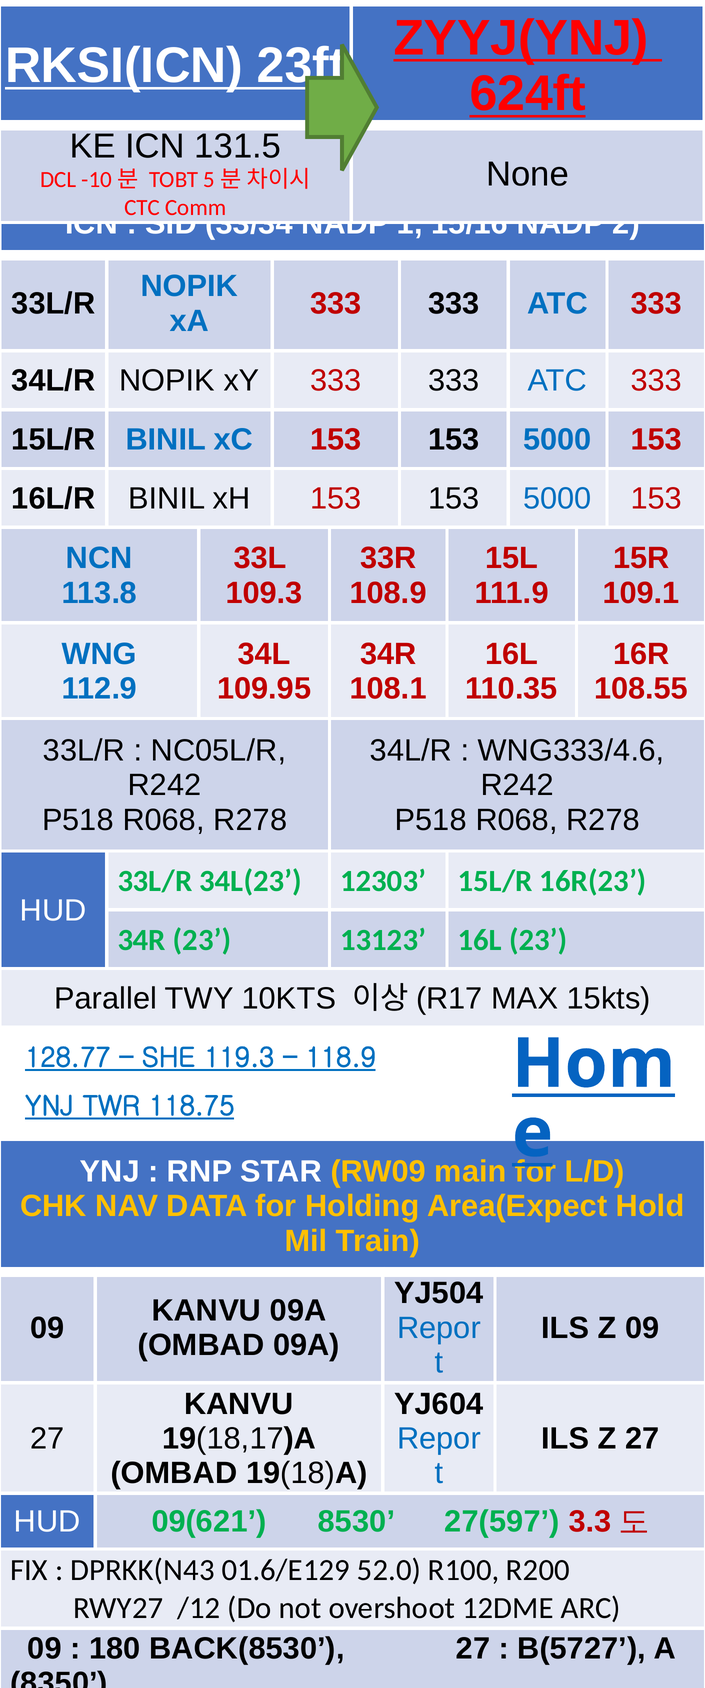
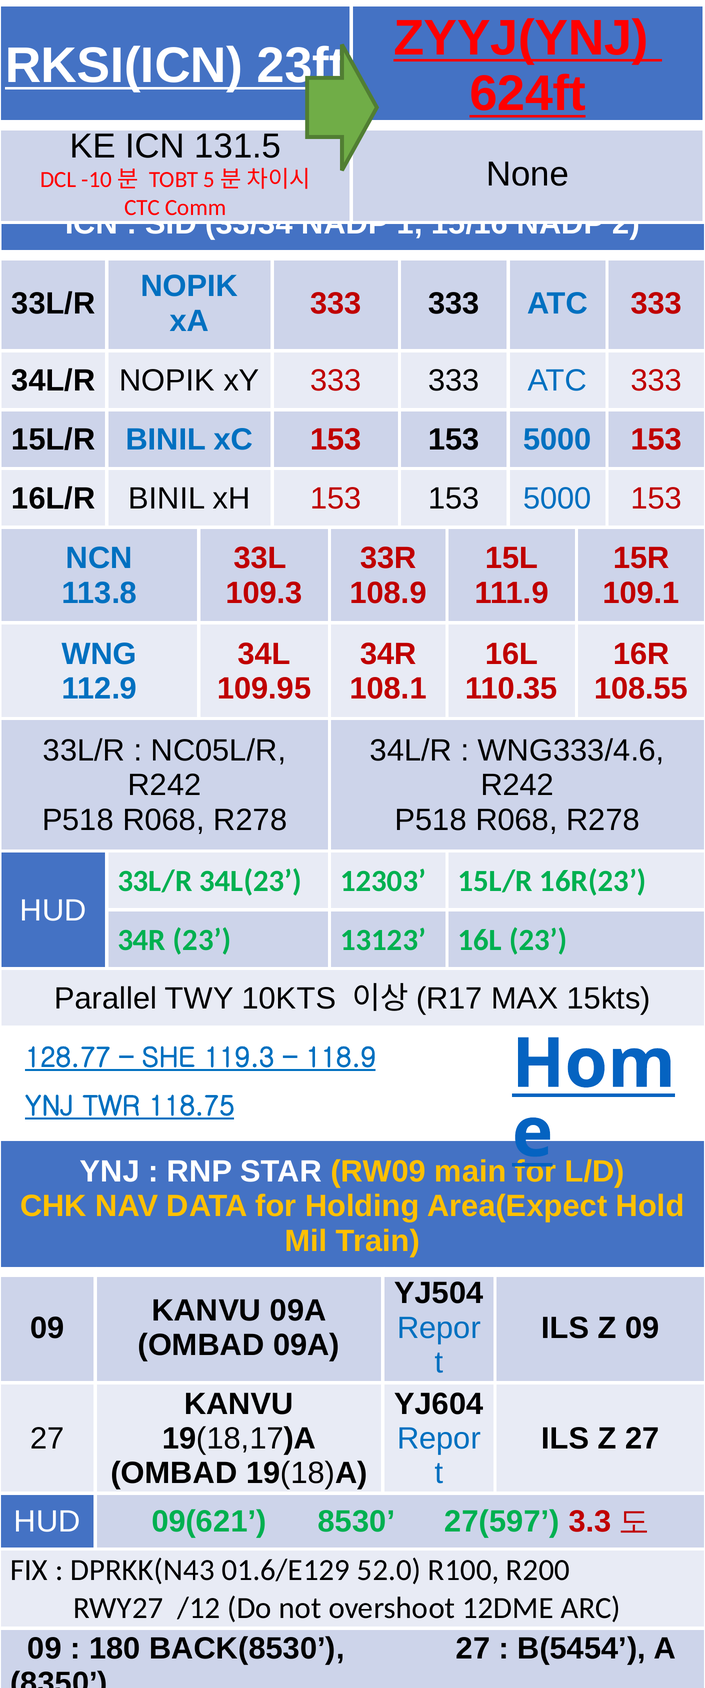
B(5727: B(5727 -> B(5454 (582, 1647)
